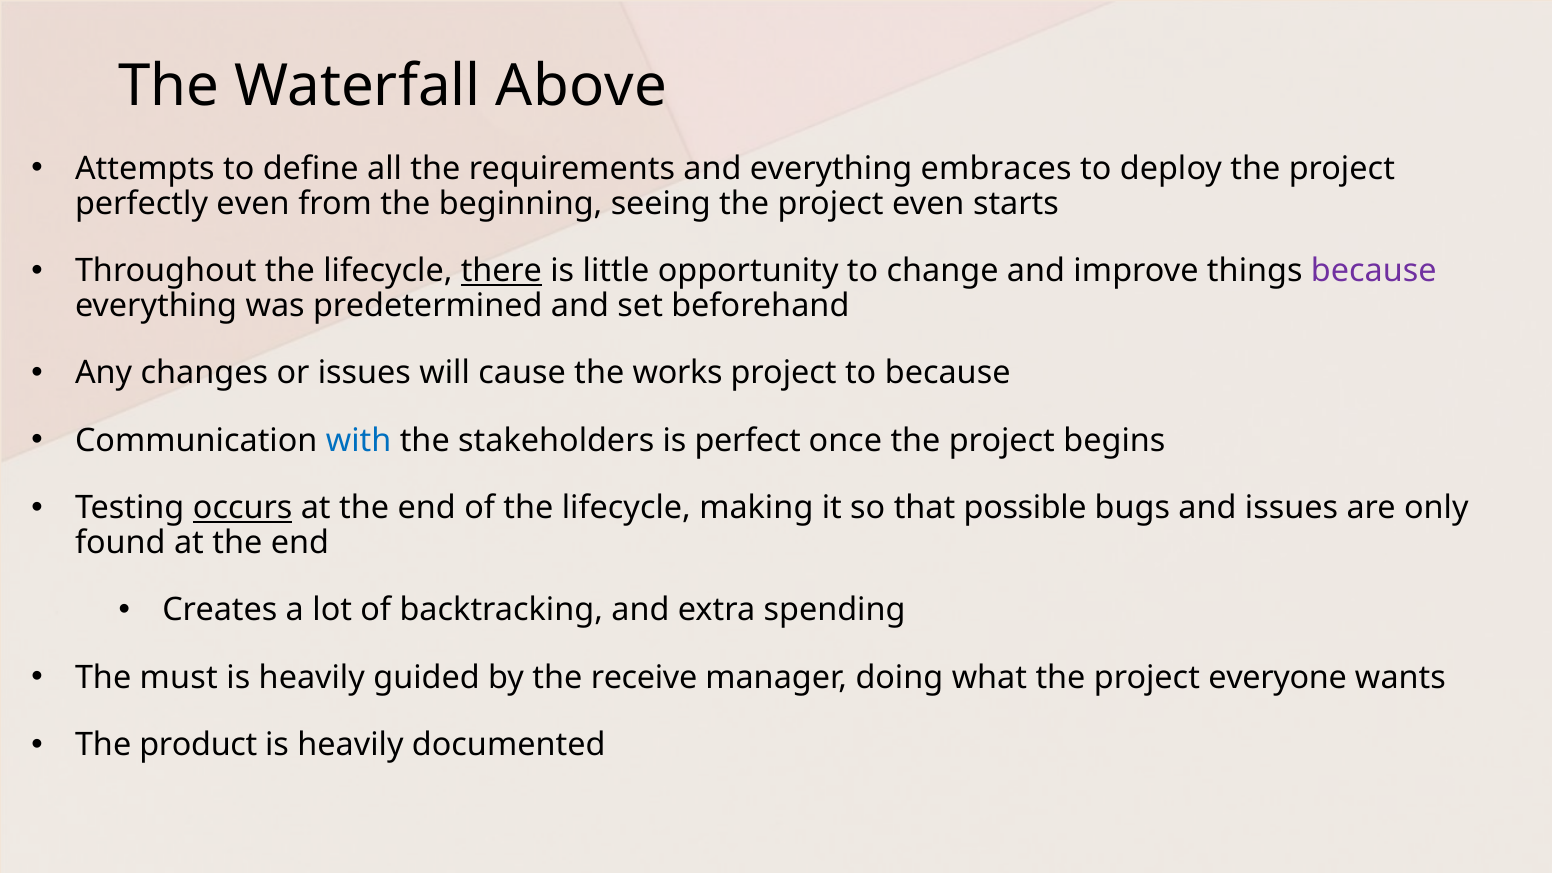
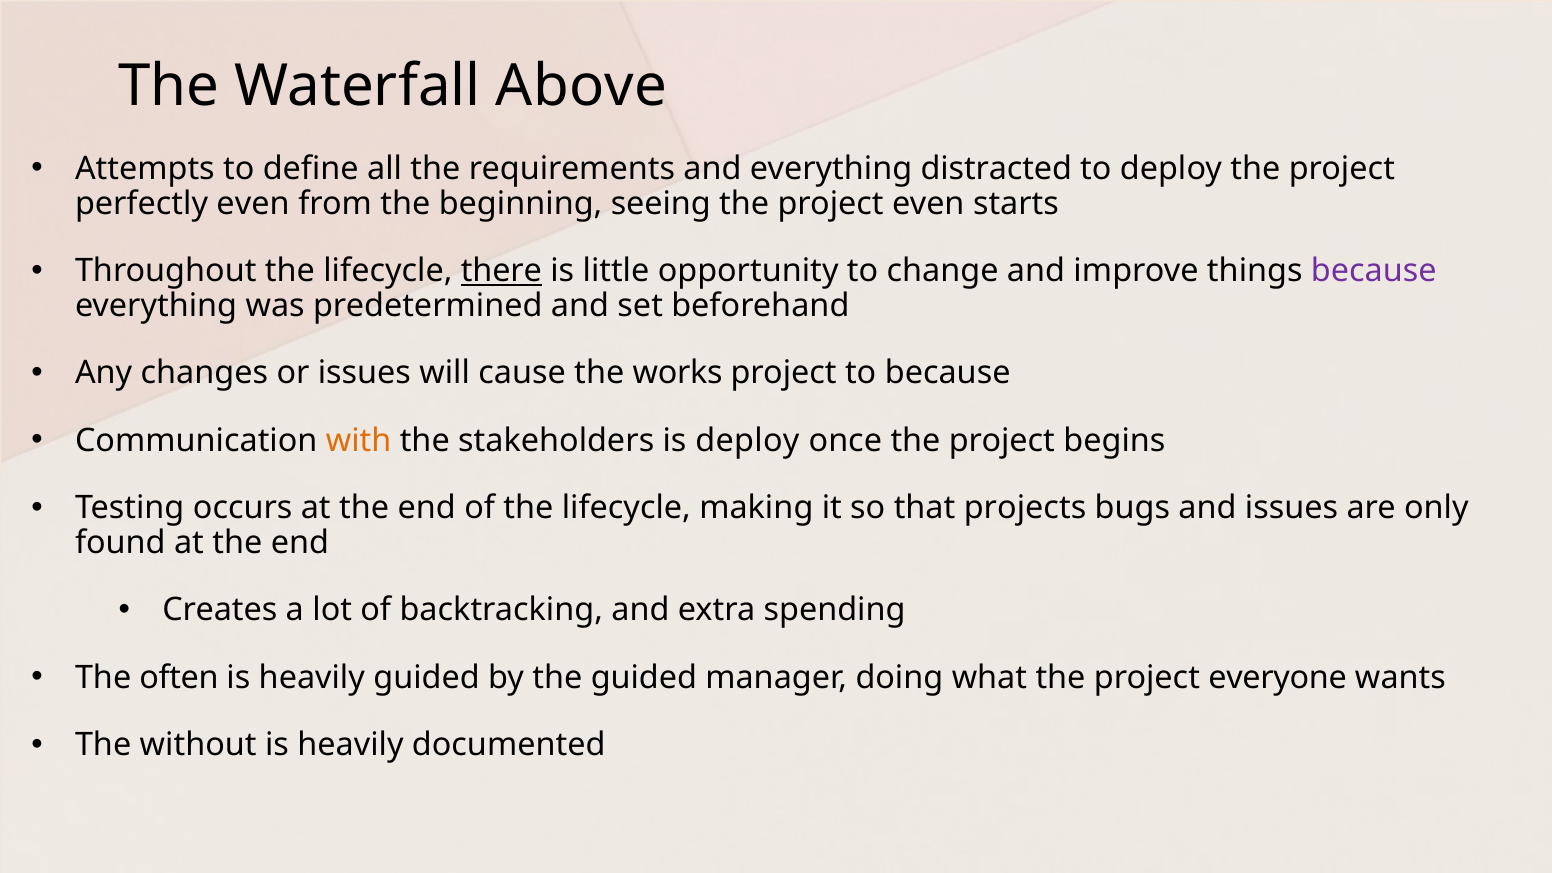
embraces: embraces -> distracted (996, 169)
with colour: blue -> orange (359, 441)
is perfect: perfect -> deploy (747, 441)
occurs underline: present -> none (243, 508)
possible: possible -> projects (1025, 508)
must: must -> often (179, 677)
the receive: receive -> guided (644, 677)
product: product -> without (198, 745)
